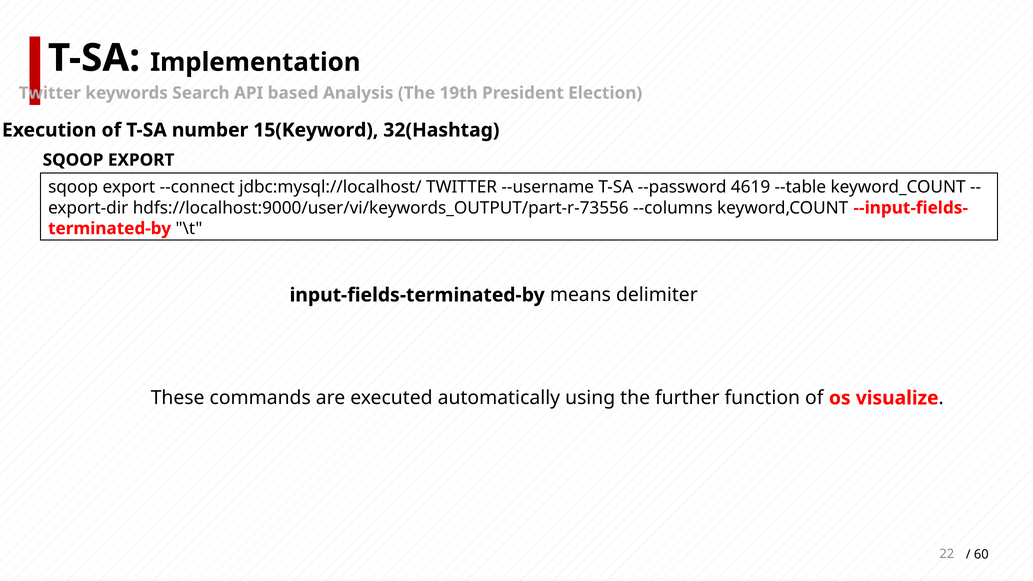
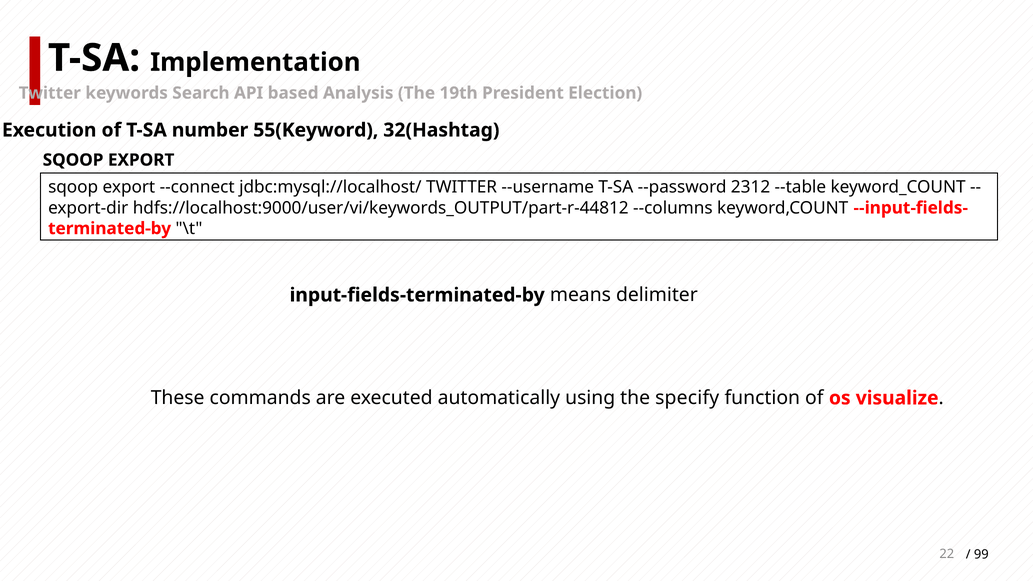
15(Keyword: 15(Keyword -> 55(Keyword (316, 130)
4619: 4619 -> 2312 (751, 187)
hdfs://localhost:9000/user/vi/keywords_OUTPUT/part-r-73556: hdfs://localhost:9000/user/vi/keywords_OUTPUT/part-r-73556 -> hdfs://localhost:9000/user/vi/keywords_OUTPUT/part-r-44812 (381, 208)
further: further -> specify (687, 398)
60: 60 -> 99 (981, 555)
